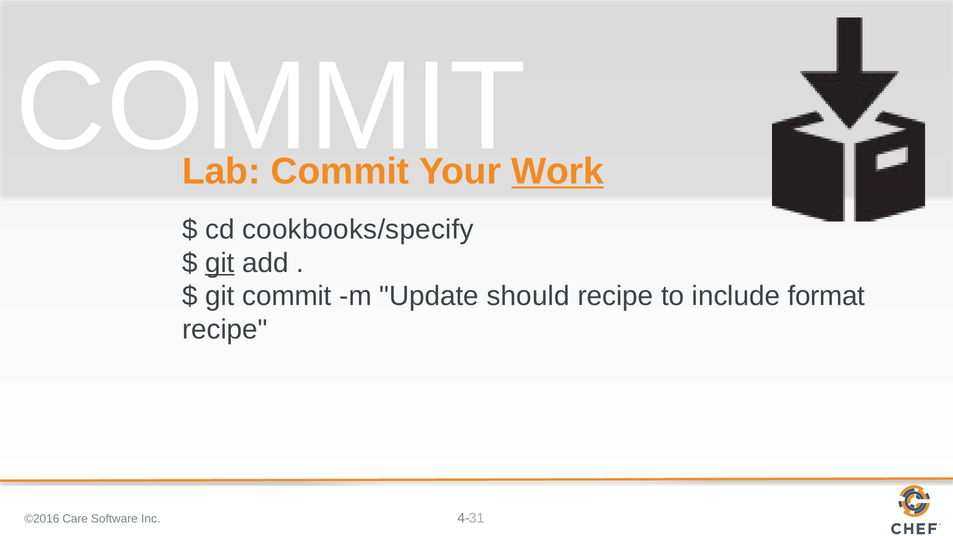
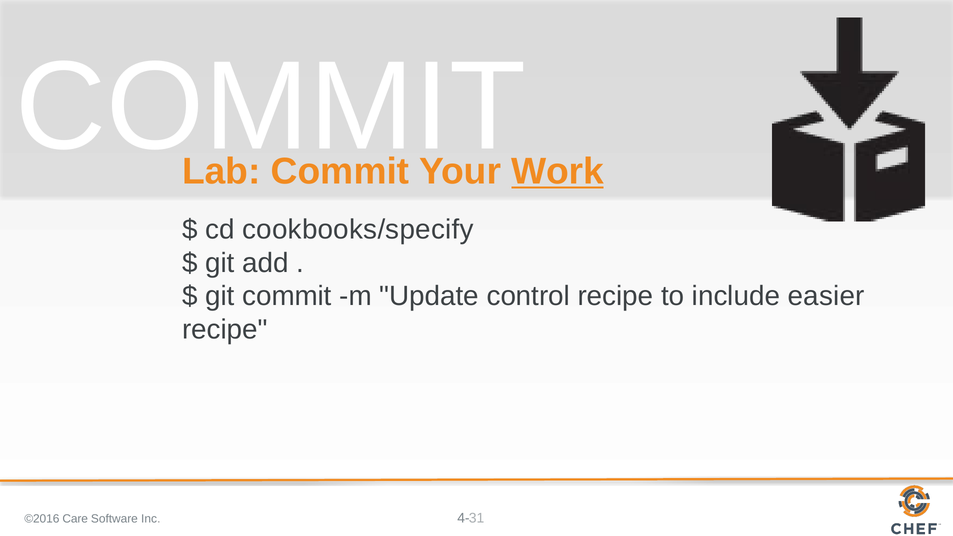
git underline: present -> none (220, 263)
should: should -> control (528, 296)
format: format -> easier (826, 296)
